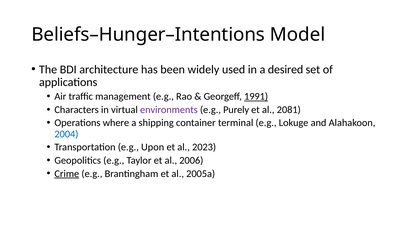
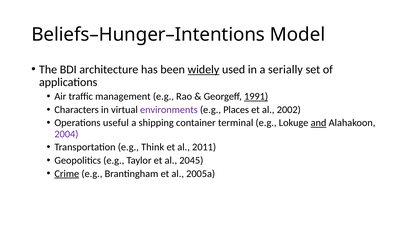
widely underline: none -> present (203, 69)
desired: desired -> serially (285, 69)
Purely: Purely -> Places (236, 110)
2081: 2081 -> 2002 (289, 110)
where: where -> useful (116, 123)
and underline: none -> present (319, 123)
2004 colour: blue -> purple (66, 134)
Upon: Upon -> Think (153, 147)
2023: 2023 -> 2011 (204, 147)
2006: 2006 -> 2045 (191, 161)
